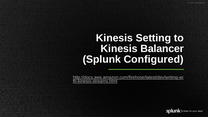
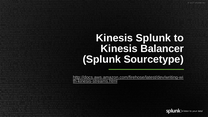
Kinesis Setting: Setting -> Splunk (153, 38)
Configured: Configured -> Sourcetype (154, 59)
